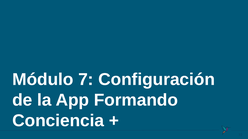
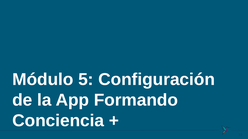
7: 7 -> 5 (86, 80)
